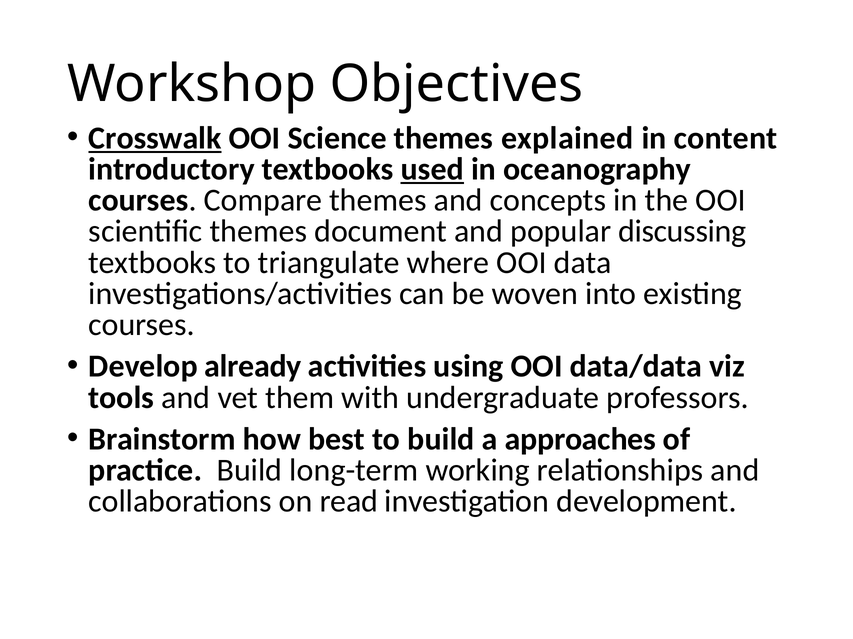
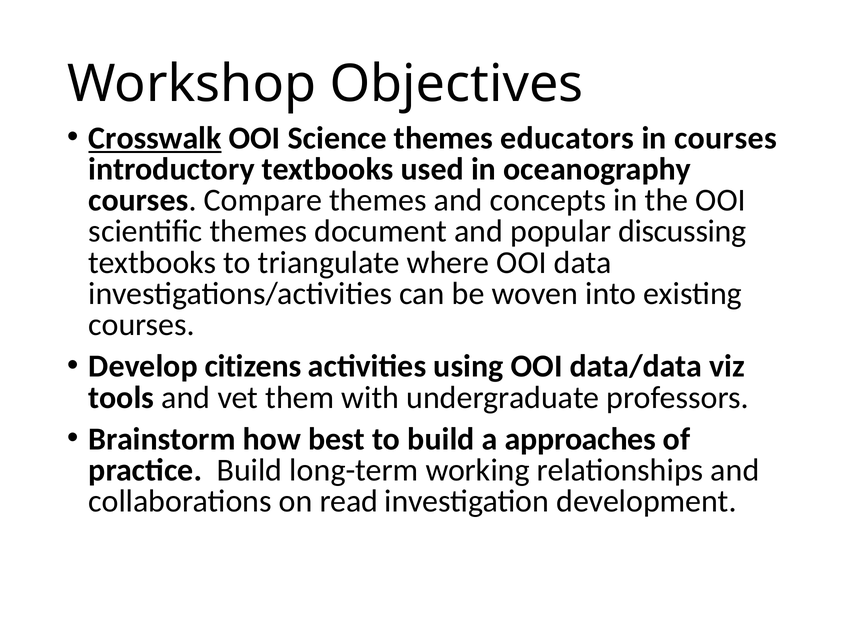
explained: explained -> educators (567, 138)
in content: content -> courses (725, 138)
used underline: present -> none (432, 169)
already: already -> citizens (253, 367)
